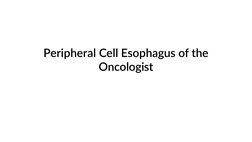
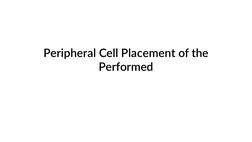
Esophagus: Esophagus -> Placement (148, 53)
Oncologist: Oncologist -> Performed (126, 67)
